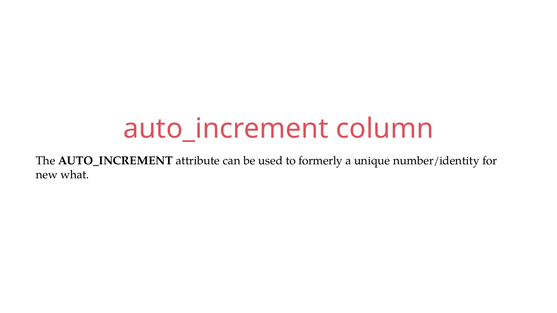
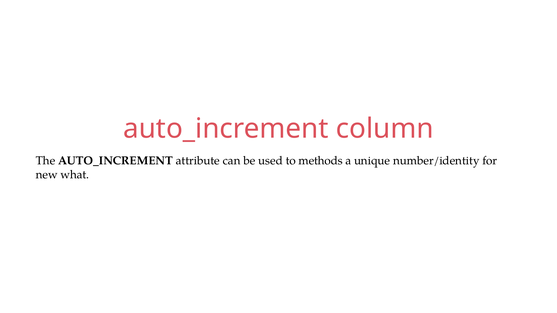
formerly: formerly -> methods (321, 161)
